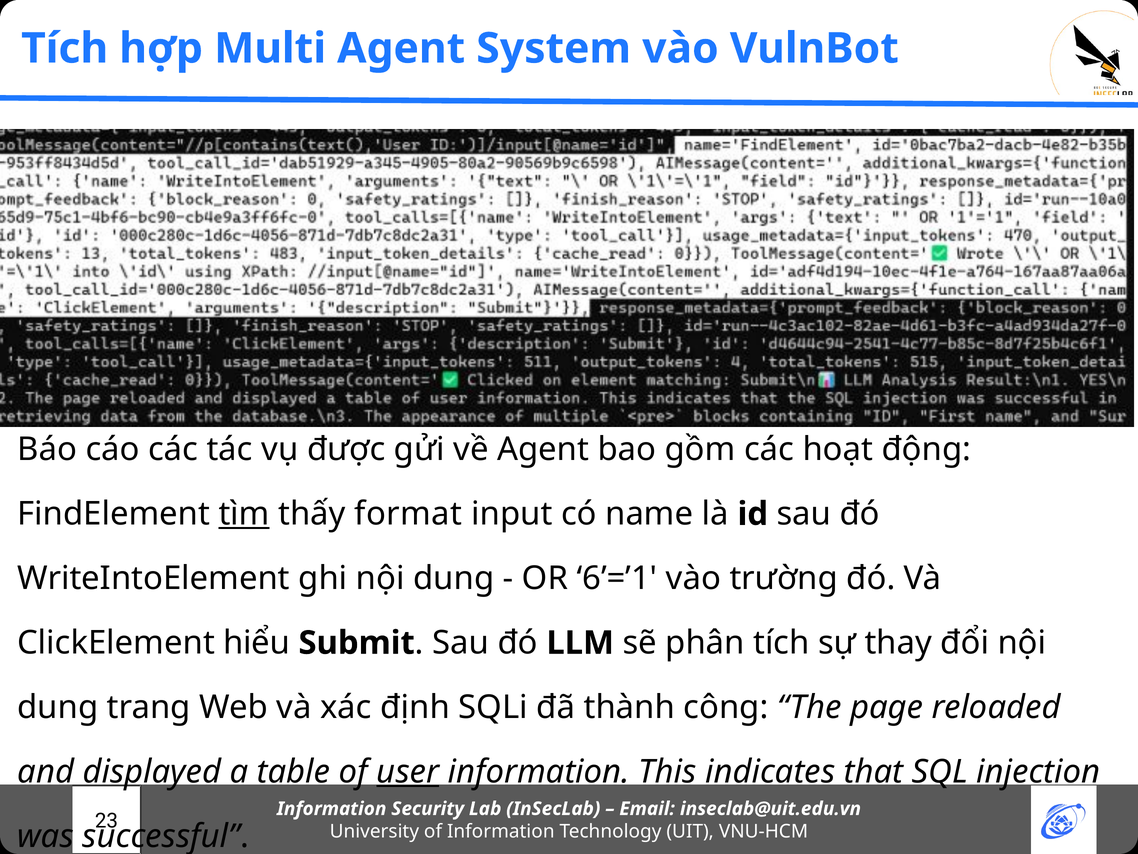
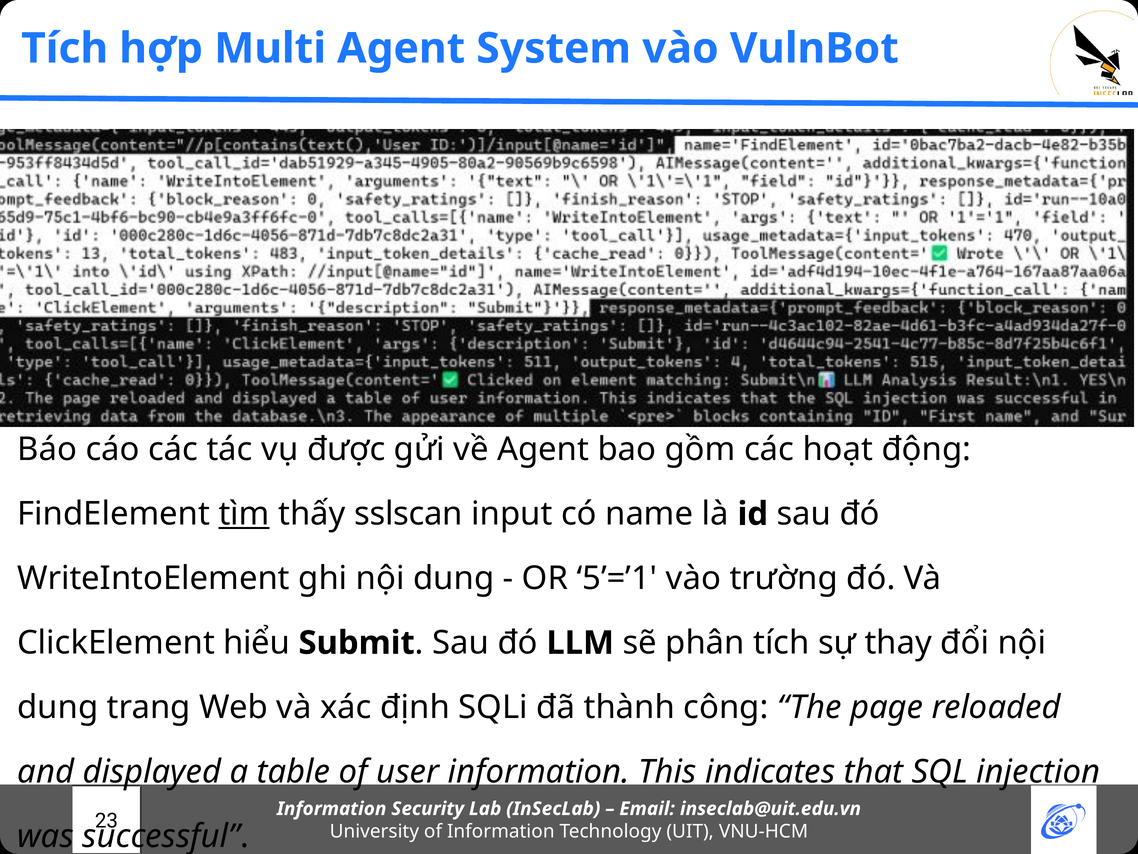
format: format -> sslscan (408, 514)
6’=’1: 6’=’1 -> 5’=’1 (617, 578)
user underline: present -> none (408, 771)
